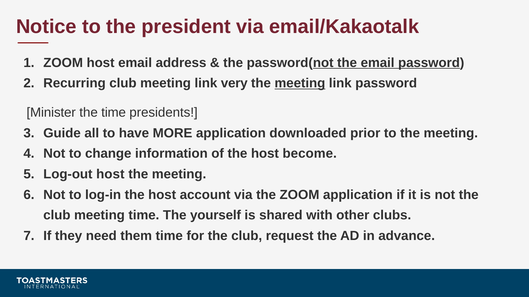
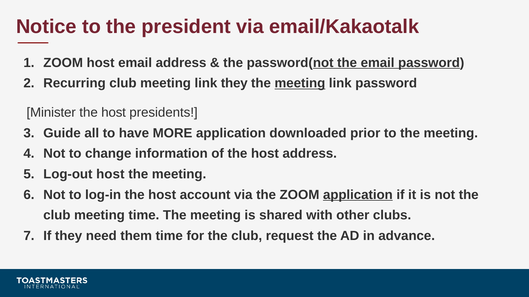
link very: very -> they (234, 83)
time: time -> host (114, 113)
host become: become -> address (310, 154)
application underline: none -> present (358, 195)
time The yourself: yourself -> meeting (215, 216)
